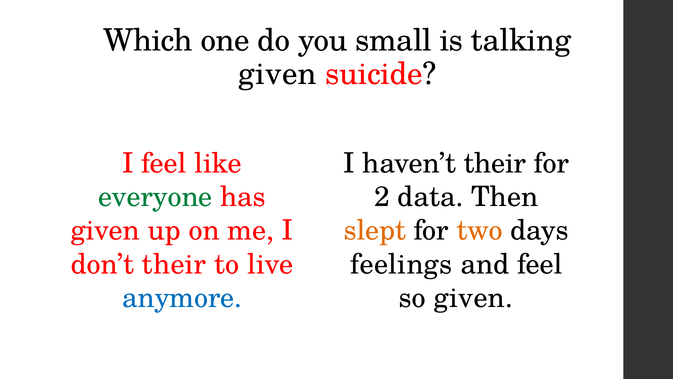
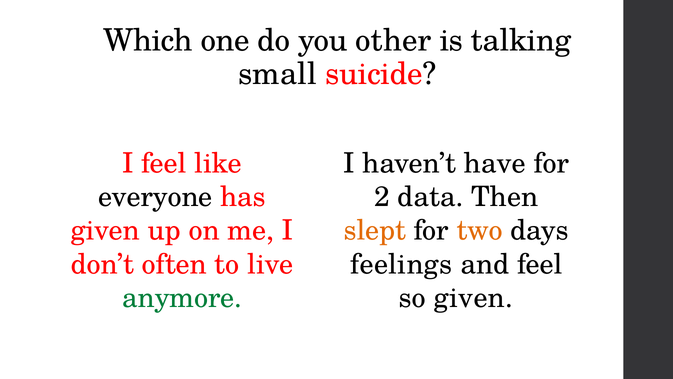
small: small -> other (393, 41)
given: given -> small (277, 74)
haven’t their: their -> have (495, 163)
everyone colour: green -> black (155, 197)
don’t their: their -> often (174, 264)
anymore colour: blue -> green (182, 298)
